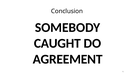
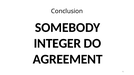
CAUGHT: CAUGHT -> INTEGER (57, 44)
